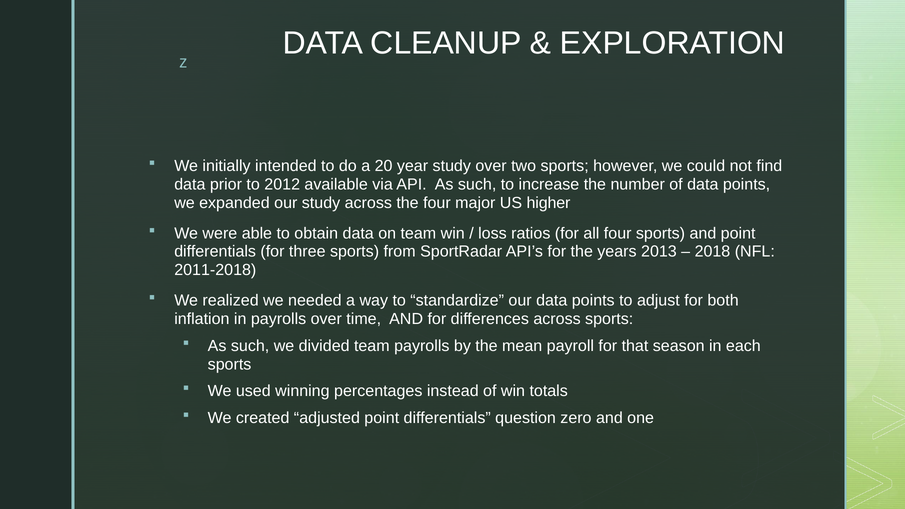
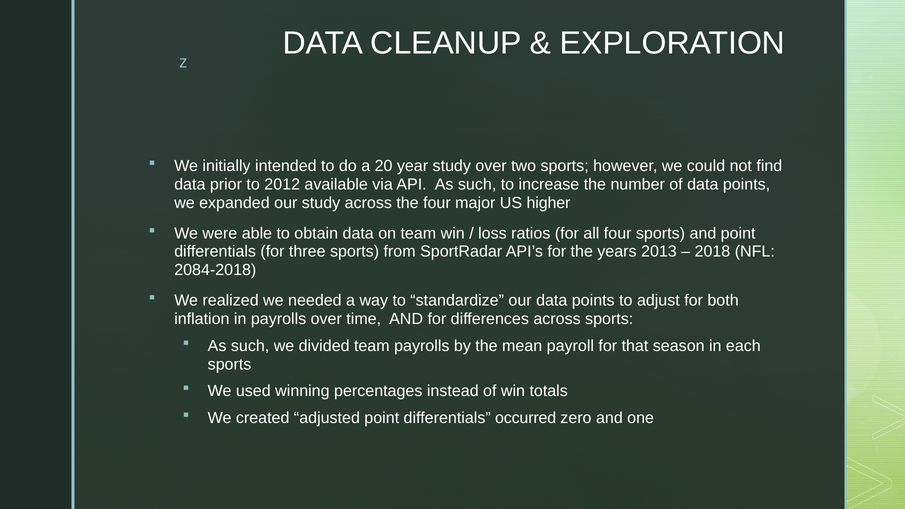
2011-2018: 2011-2018 -> 2084-2018 (215, 270)
question: question -> occurred (526, 418)
